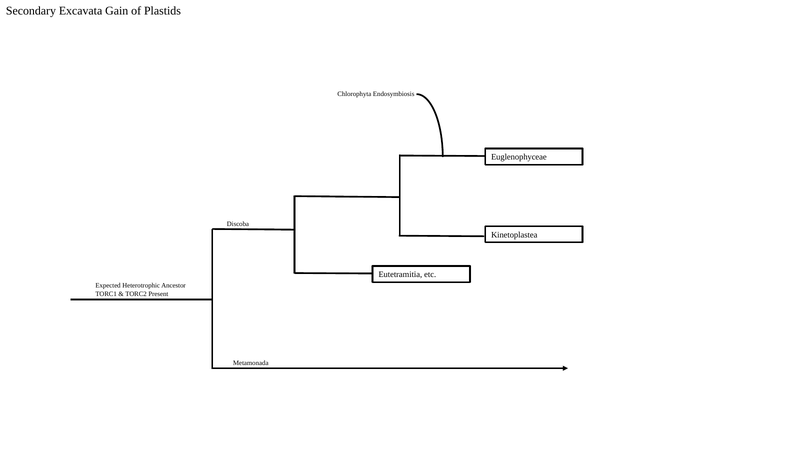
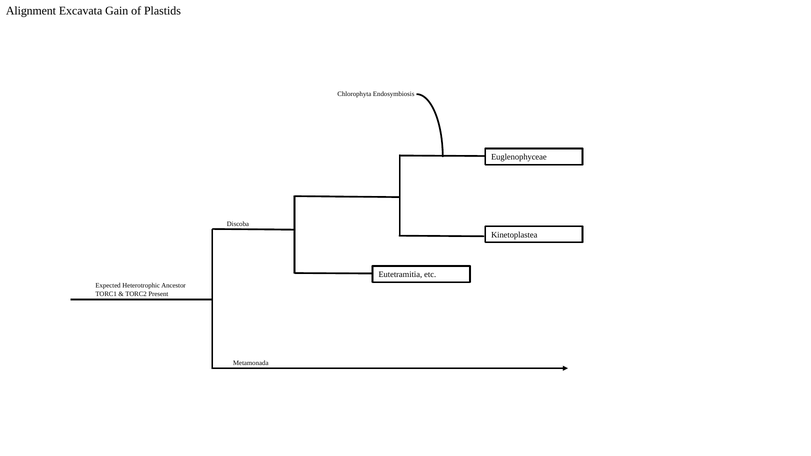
Secondary: Secondary -> Alignment (31, 11)
